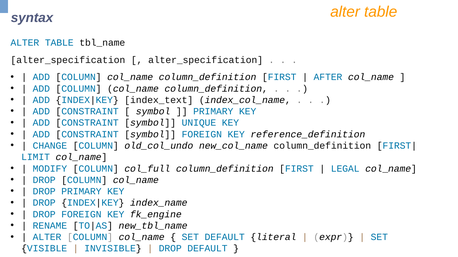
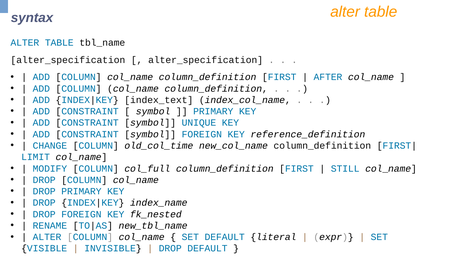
old_col_undo: old_col_undo -> old_col_time (159, 146)
LEGAL: LEGAL -> STILL (345, 169)
fk_engine: fk_engine -> fk_nested (156, 215)
